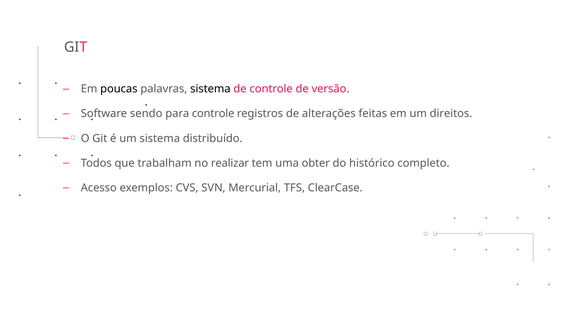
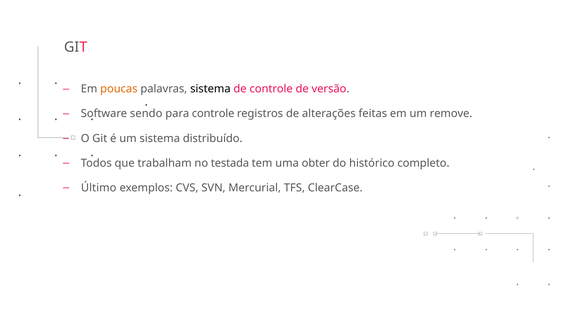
poucas colour: black -> orange (119, 89)
direitos: direitos -> remove (451, 114)
realizar: realizar -> testada (230, 163)
Acesso: Acesso -> Último (99, 188)
